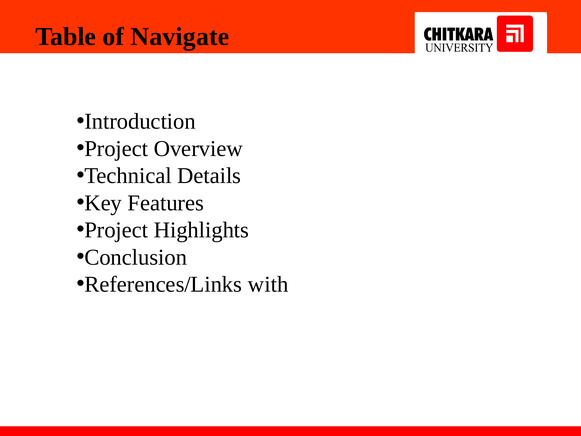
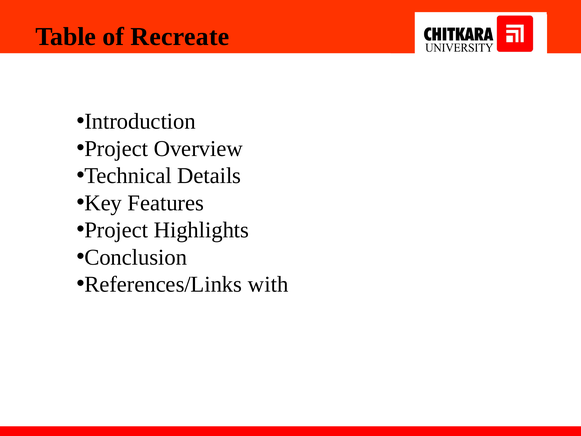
Navigate: Navigate -> Recreate (180, 37)
